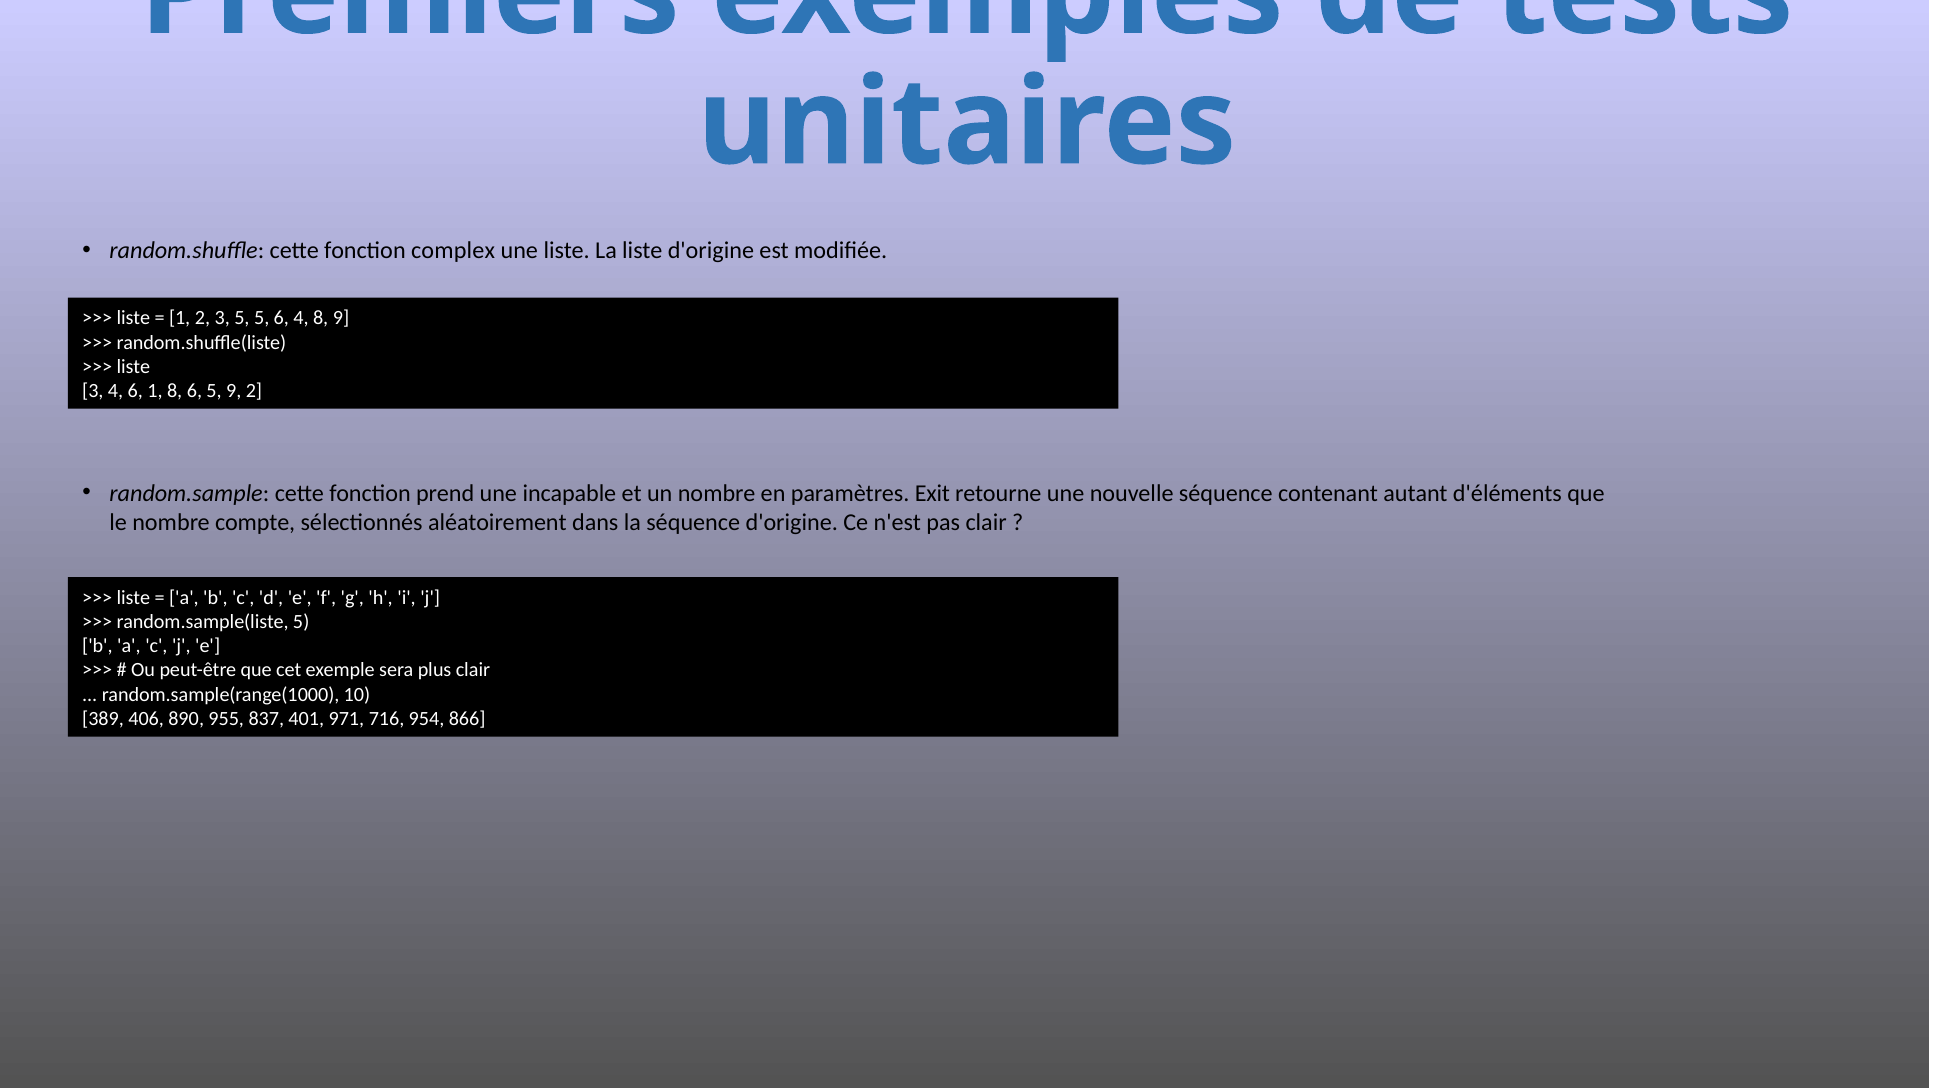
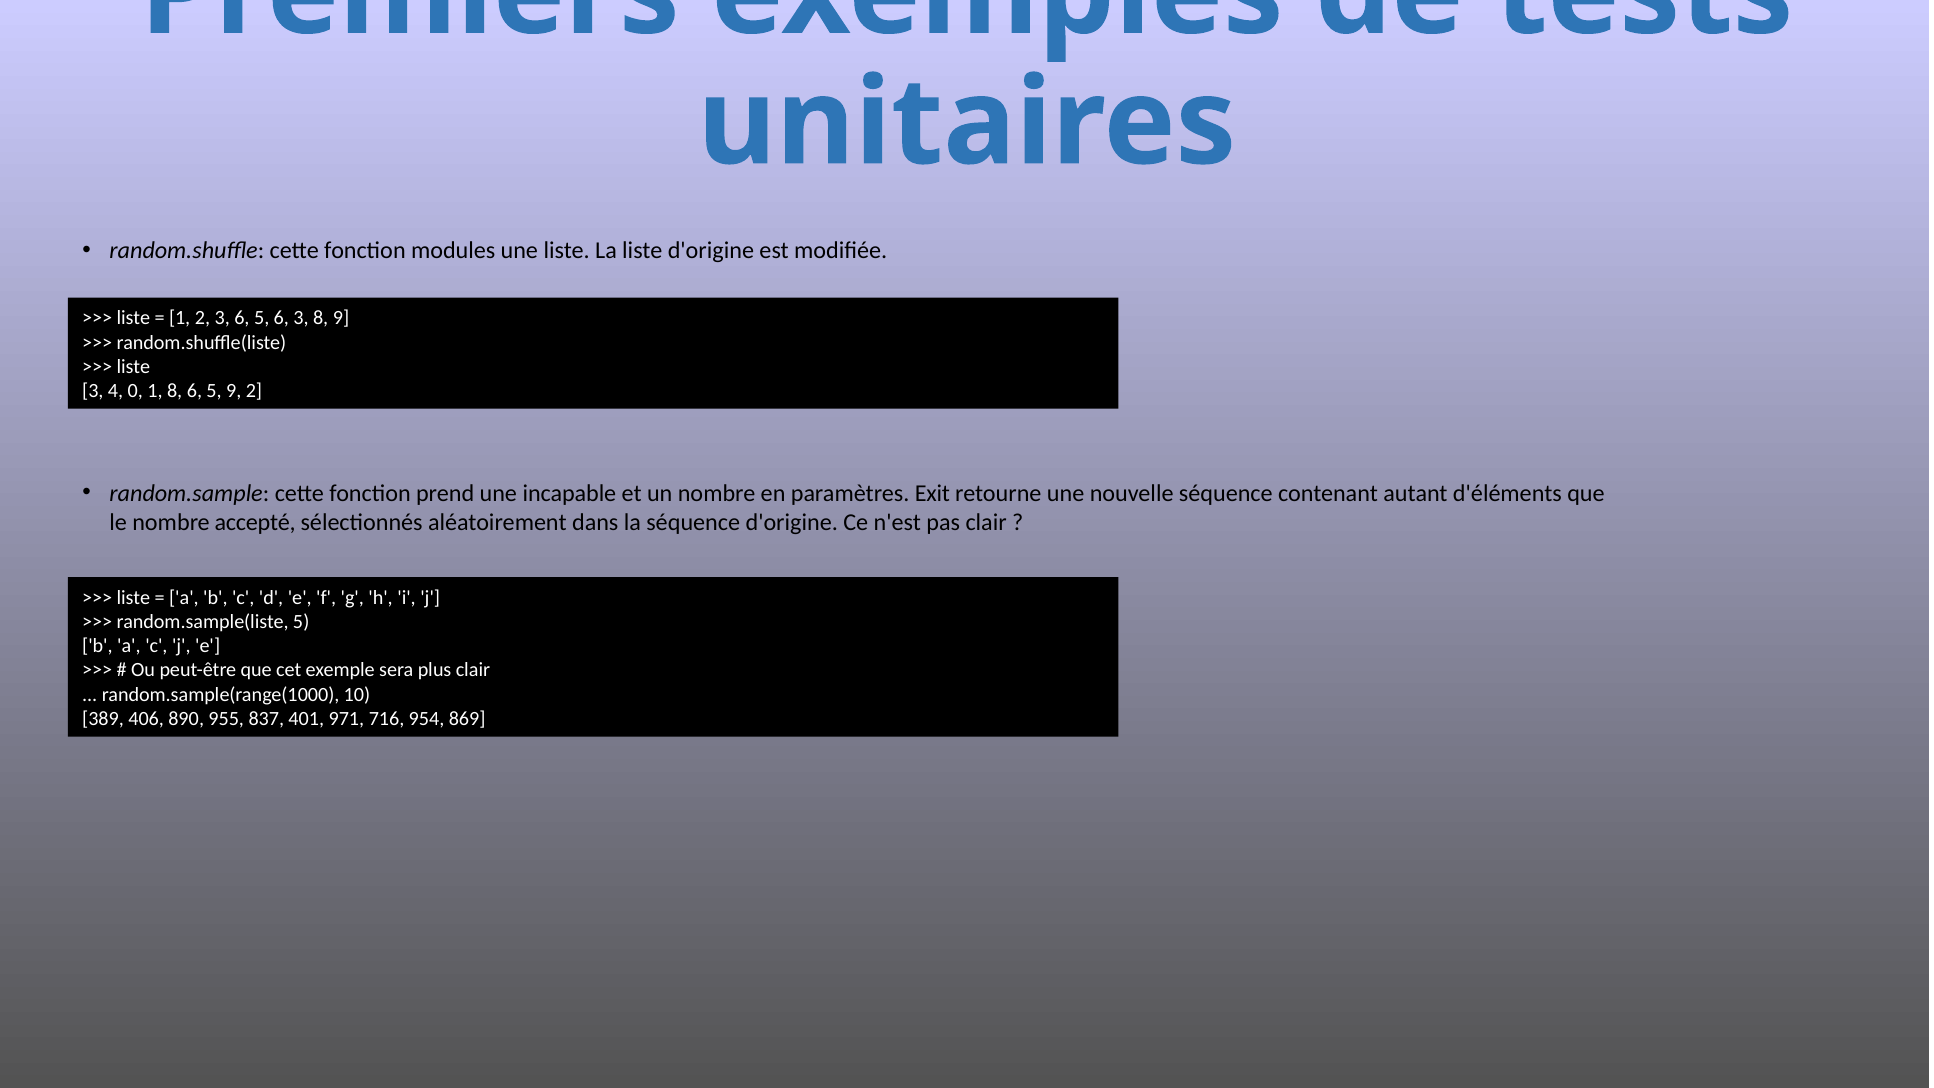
complex: complex -> modules (453, 250)
3 5: 5 -> 6 (242, 318)
6 4: 4 -> 3 (301, 318)
4 6: 6 -> 0 (135, 391)
compte: compte -> accepté (255, 522)
866: 866 -> 869 (467, 719)
